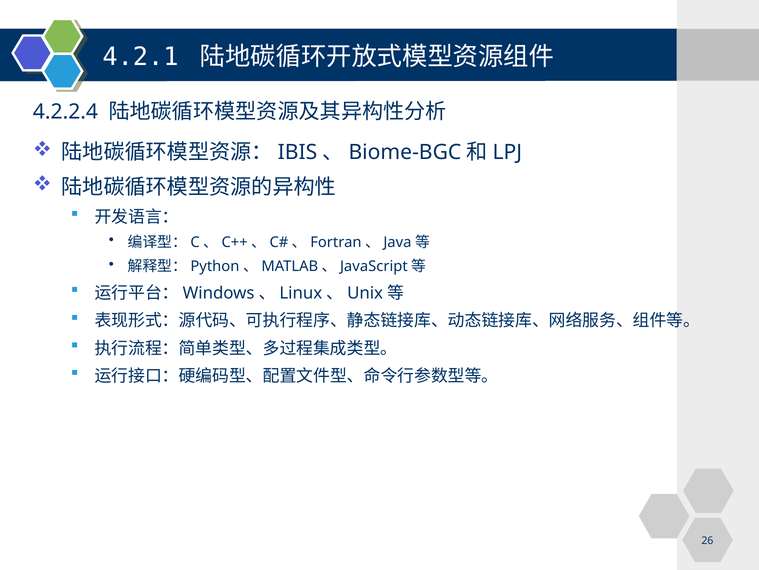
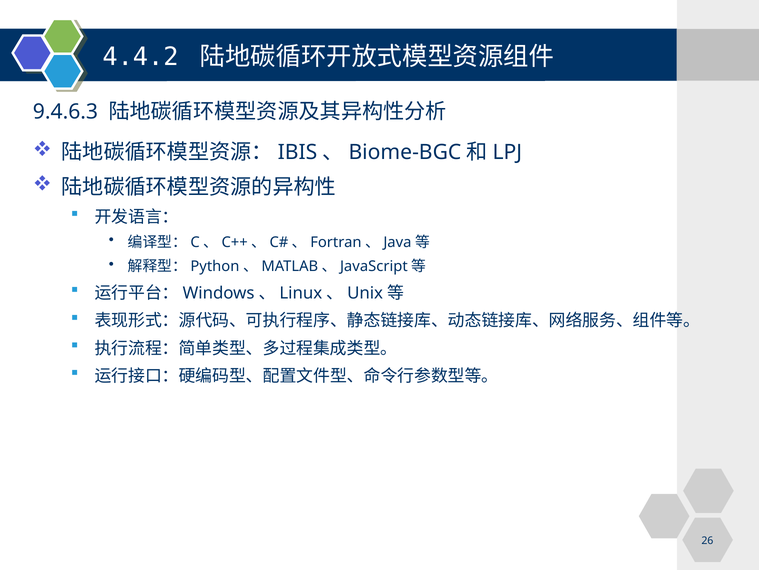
4.2.1: 4.2.1 -> 4.4.2 (140, 57)
4.2.2.4: 4.2.2.4 -> 9.4.6.3 (65, 112)
